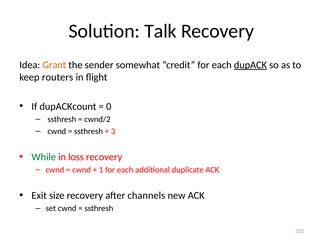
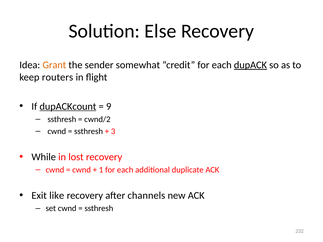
Talk: Talk -> Else (160, 31)
dupACKcount underline: none -> present (68, 106)
0: 0 -> 9 (109, 106)
While colour: green -> black (44, 157)
loss: loss -> lost (76, 157)
size: size -> like (57, 196)
